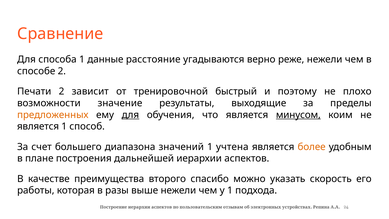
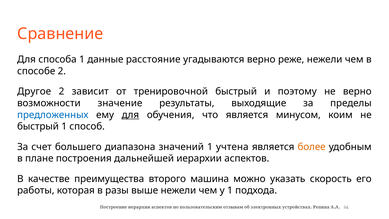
Печати: Печати -> Другое (34, 91)
не плохо: плохо -> верно (357, 91)
предложенных colour: orange -> blue (53, 115)
минусом underline: present -> none (298, 115)
является: является -> быстрый (38, 126)
спасибо: спасибо -> машина (210, 179)
